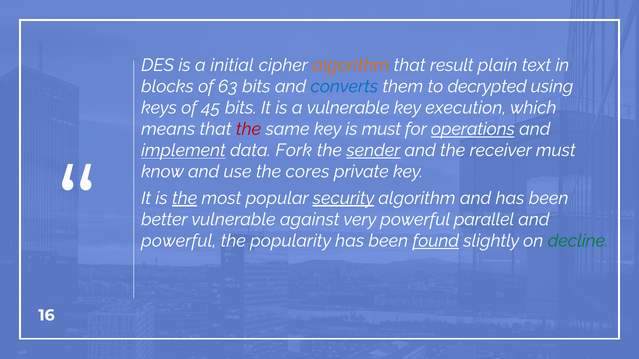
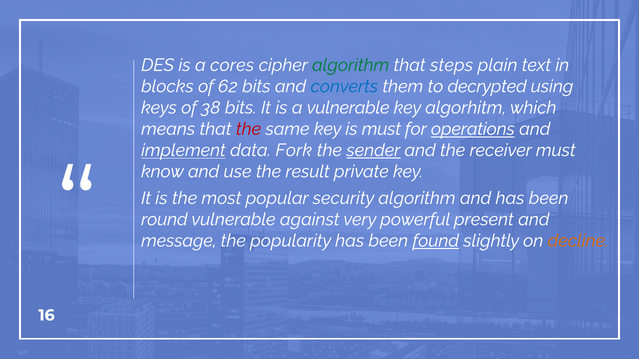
initial: initial -> cores (232, 65)
algorithm colour: orange -> green (351, 65)
result: result -> steps (452, 65)
63: 63 -> 62 (228, 86)
45: 45 -> 38 (211, 108)
execution: execution -> algorhitm (466, 108)
cores: cores -> result (308, 172)
the underline: present -> none (185, 198)
security underline: present -> none (343, 198)
better: better -> round (164, 220)
parallel: parallel -> present (484, 220)
powerful: powerful -> message (179, 241)
decline colour: green -> orange (578, 241)
